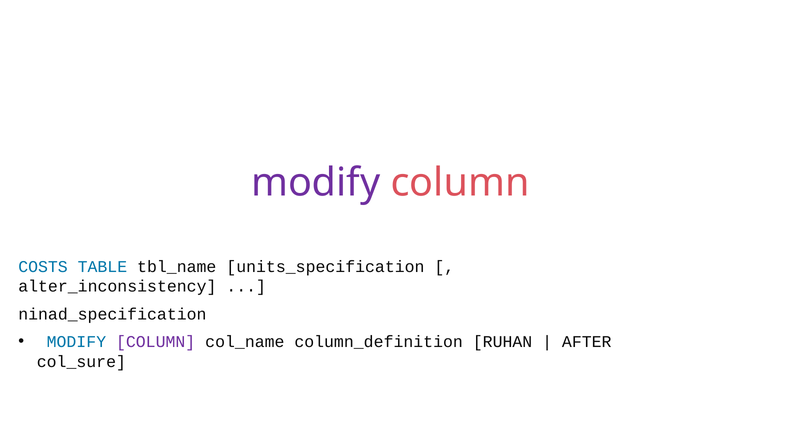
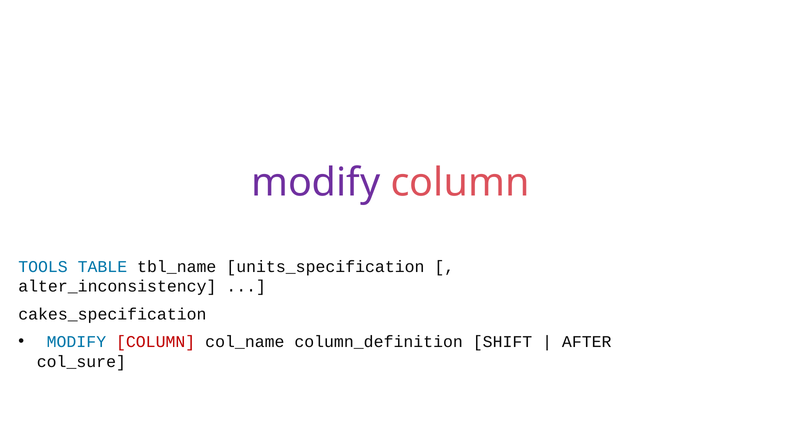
COSTS: COSTS -> TOOLS (43, 267)
ninad_specification: ninad_specification -> cakes_specification (112, 314)
COLUMN colour: purple -> red (156, 342)
RUHAN: RUHAN -> SHIFT (503, 342)
